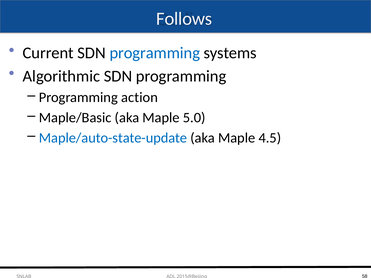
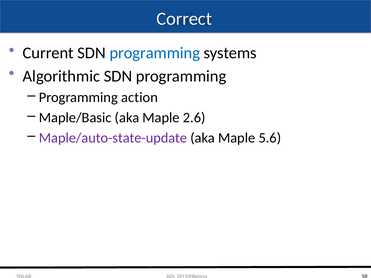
Follows: Follows -> Correct (184, 19)
5.0: 5.0 -> 2.6 (194, 118)
Maple/auto-state-update colour: blue -> purple (113, 138)
4.5: 4.5 -> 5.6 (270, 138)
